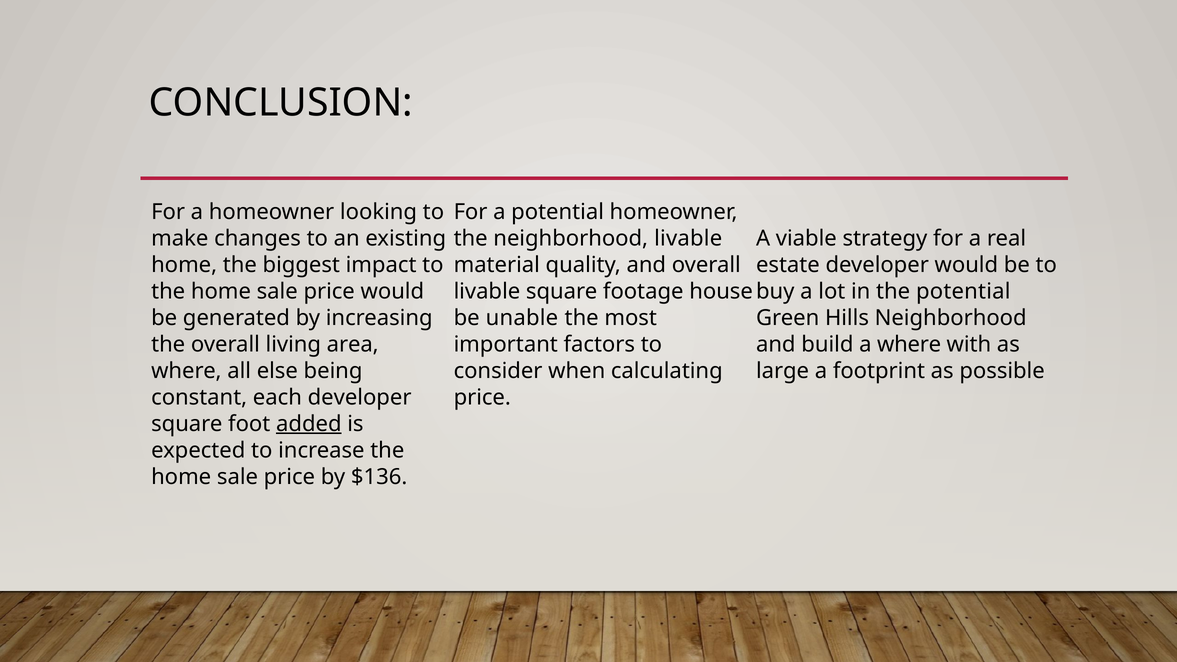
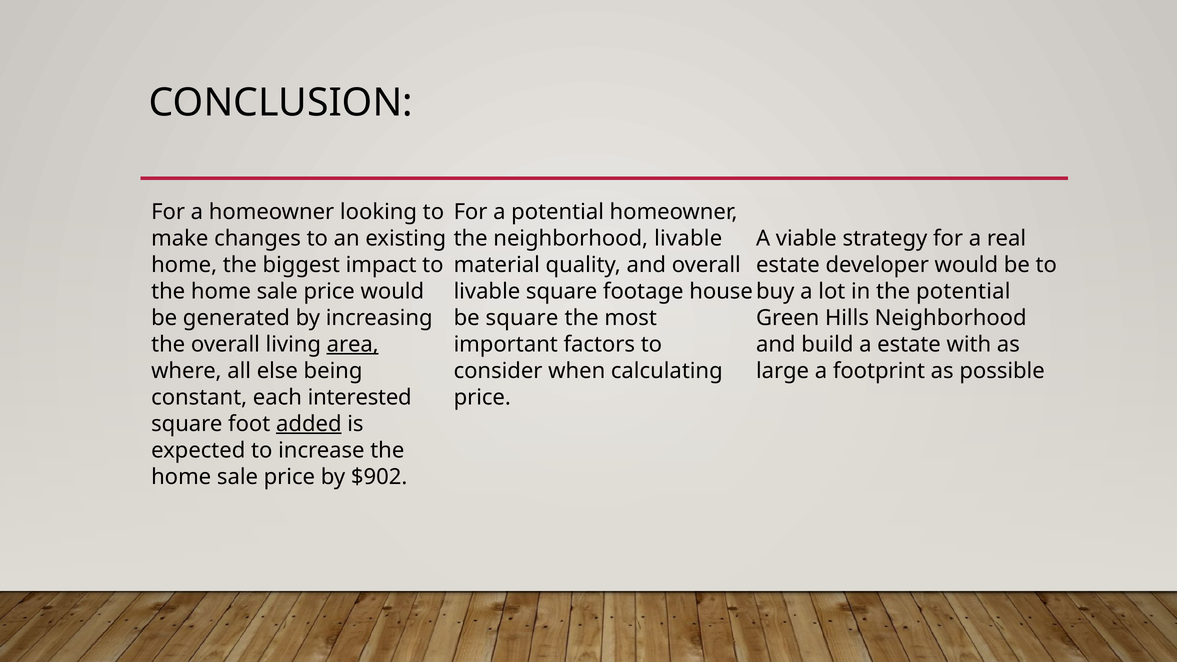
be unable: unable -> square (522, 318)
area underline: none -> present (353, 344)
a where: where -> estate (909, 344)
each developer: developer -> interested (360, 397)
$136: $136 -> $902 (379, 477)
